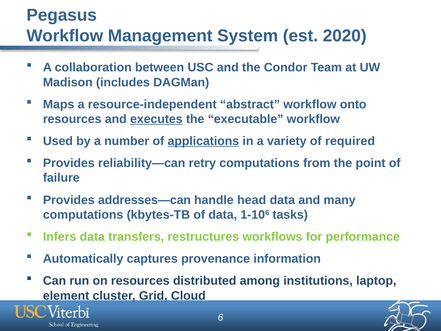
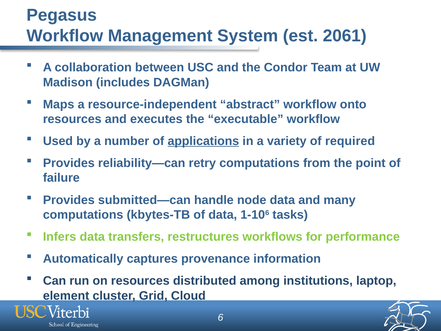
2020: 2020 -> 2061 (345, 36)
executes underline: present -> none (156, 119)
addresses—can: addresses—can -> submitted—can (144, 200)
head: head -> node (252, 200)
